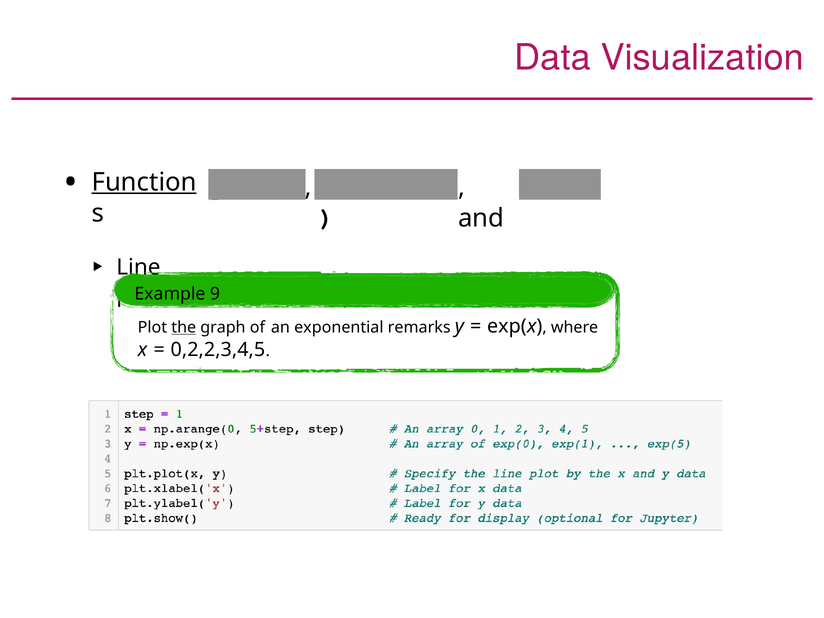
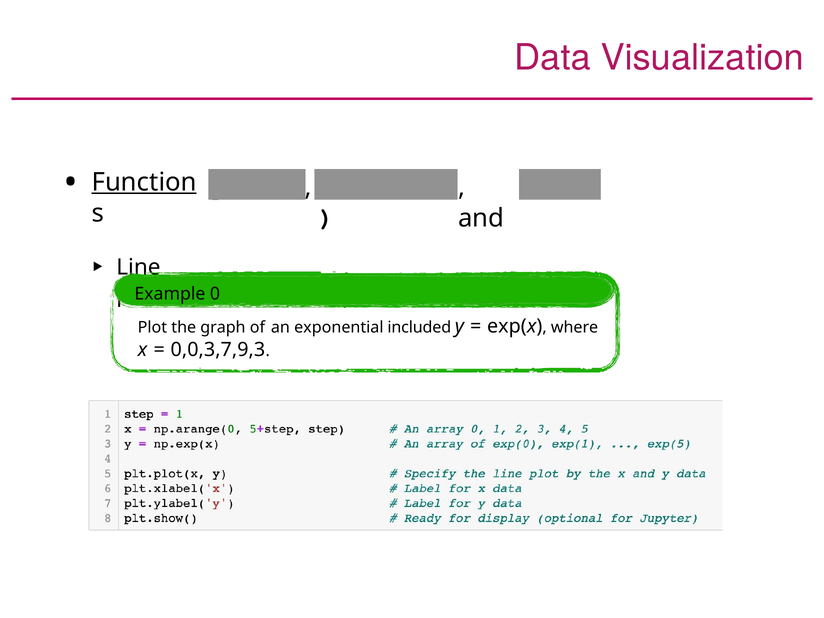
9: 9 -> 0 (215, 294)
the underline: present -> none (184, 327)
remarks: remarks -> included (419, 327)
0,2,2,3,4,5: 0,2,2,3,4,5 -> 0,0,3,7,9,3 (218, 350)
